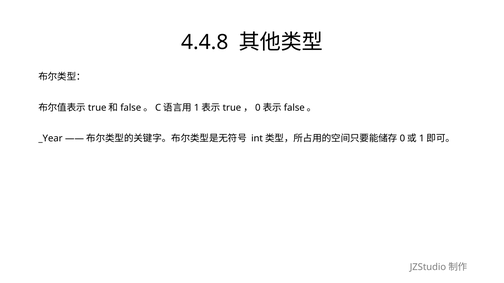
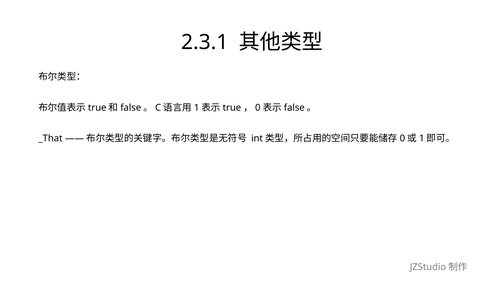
4.4.8: 4.4.8 -> 2.3.1 (205, 42)
_Year: _Year -> _That (50, 139)
